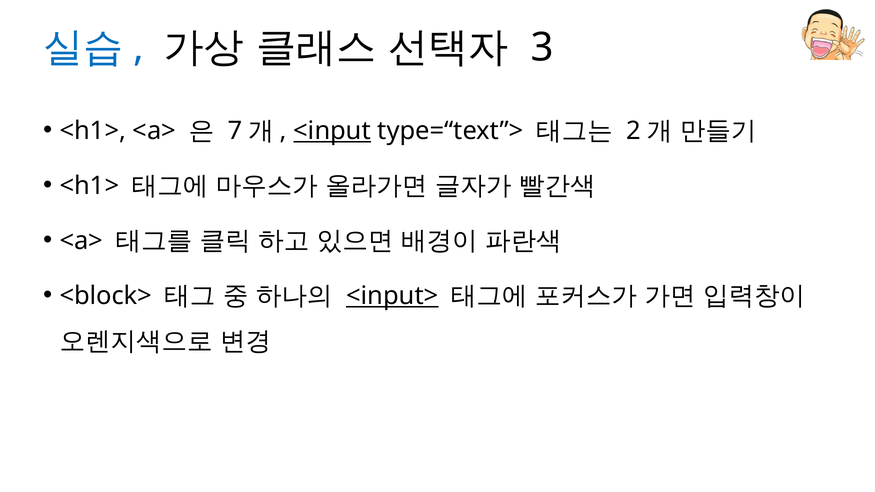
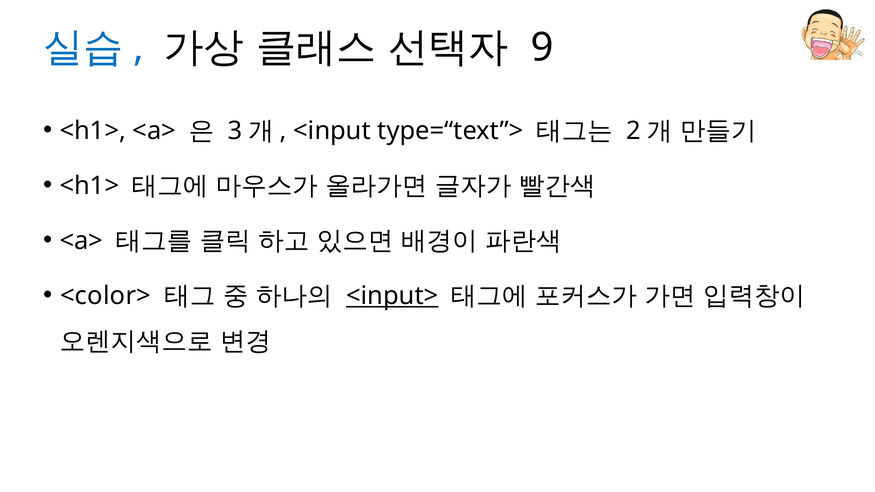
3: 3 -> 9 (542, 48)
7: 7 -> 3 (235, 131)
<input underline: present -> none (332, 131)
<block>: <block> -> <color> (106, 296)
